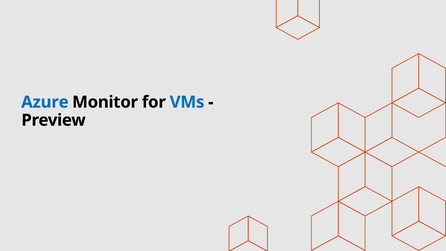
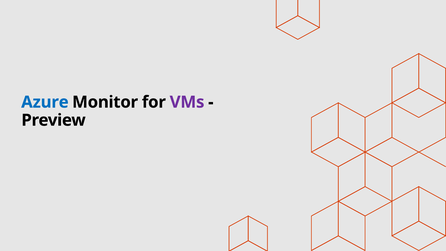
VMs colour: blue -> purple (187, 102)
